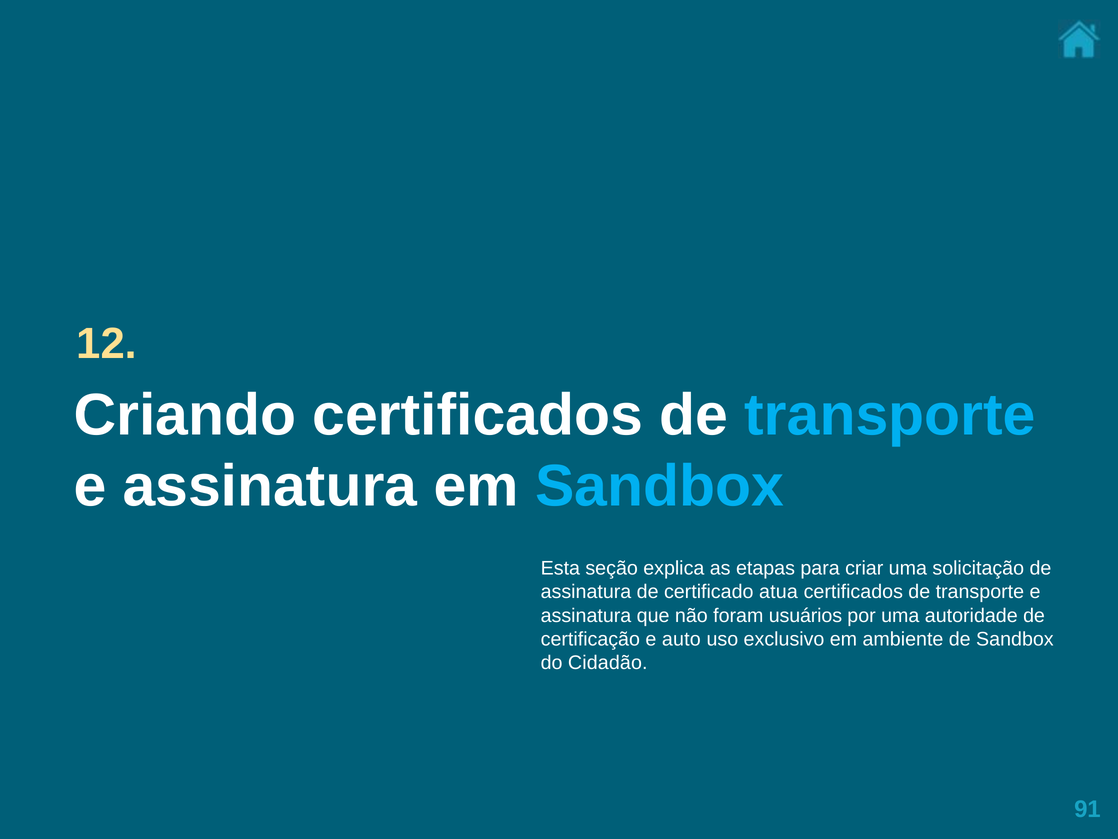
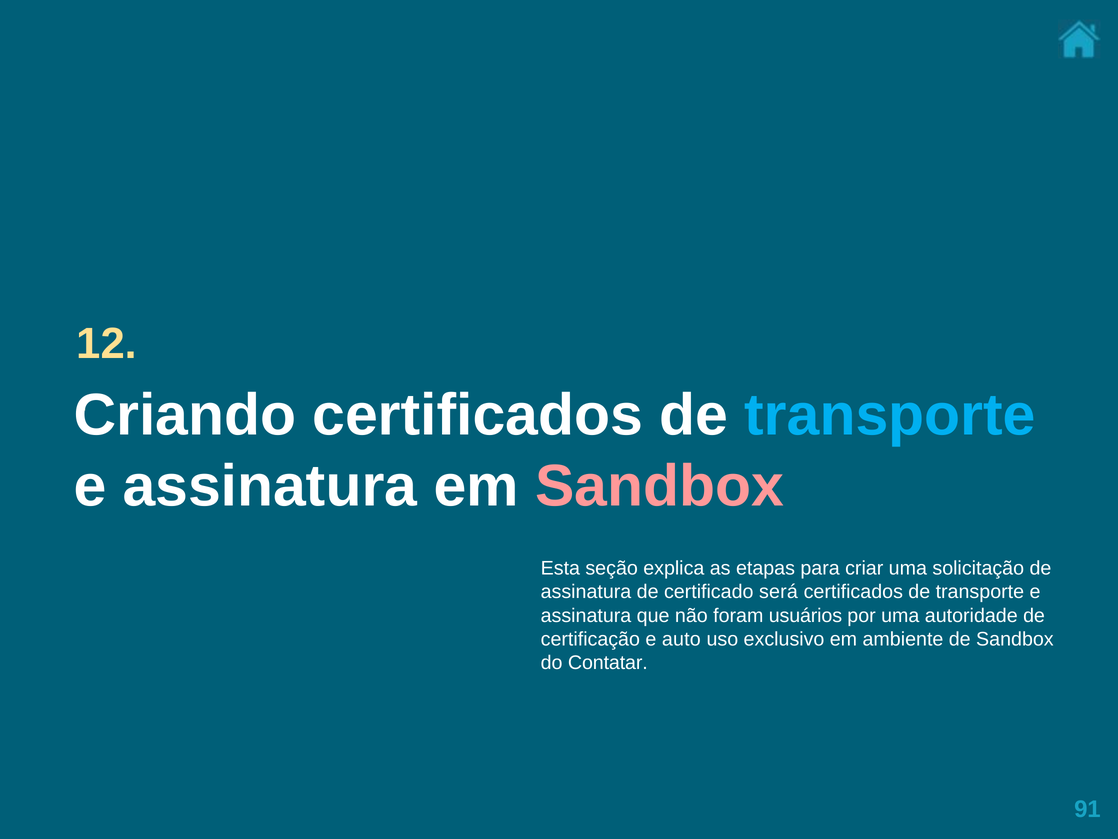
Sandbox colour: light blue -> pink (659, 486)
atua: atua -> será (778, 592)
Cidadão: Cidadão -> Contatar (608, 663)
